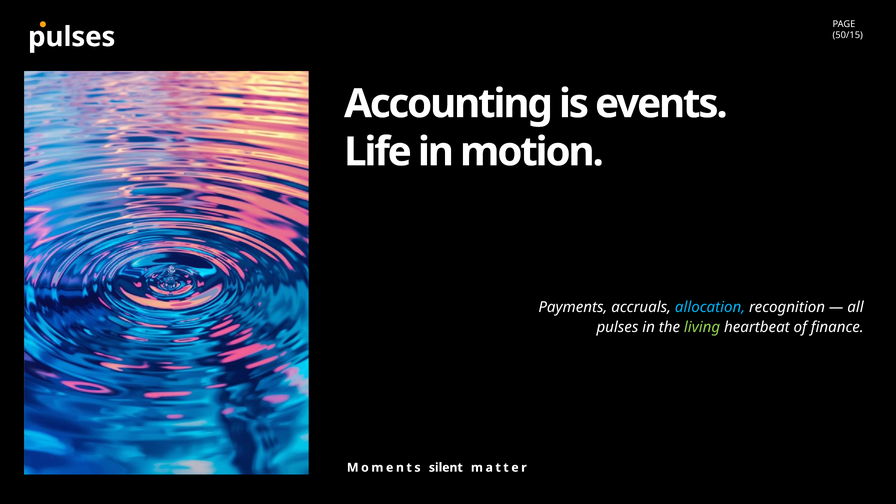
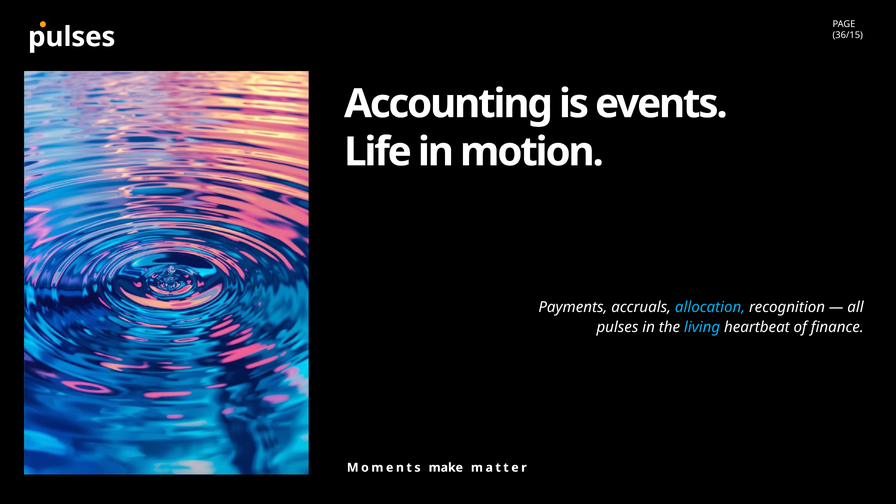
50/15: 50/15 -> 36/15 (848, 35)
living colour: light green -> light blue (702, 327)
silent: silent -> make (446, 468)
